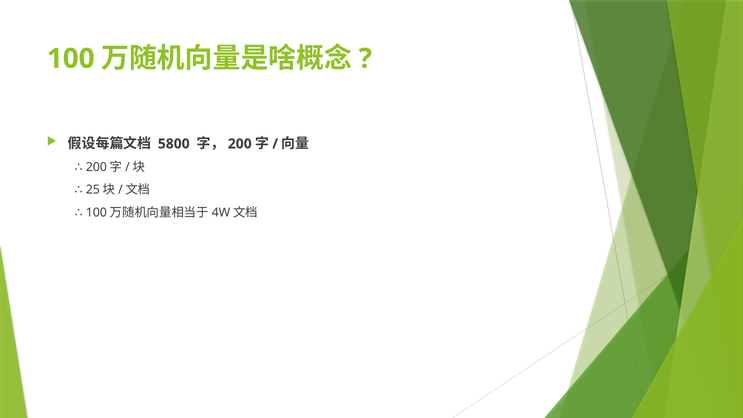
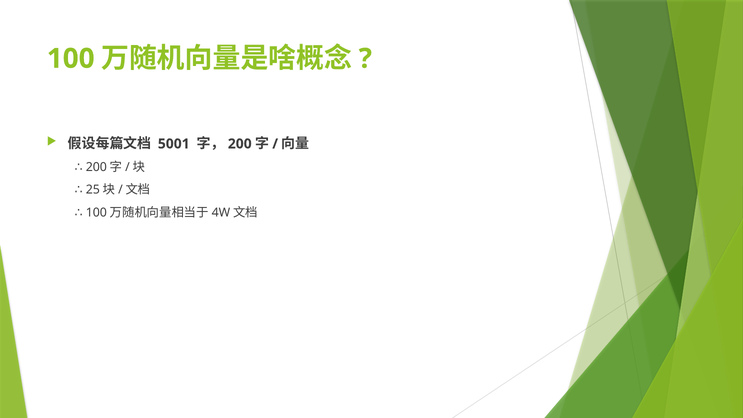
5800: 5800 -> 5001 (174, 144)
